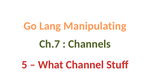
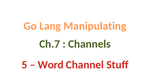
What: What -> Word (51, 65)
